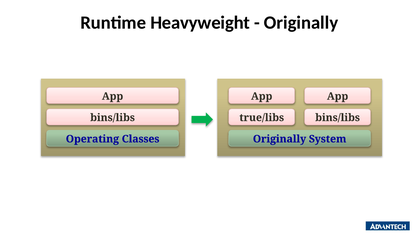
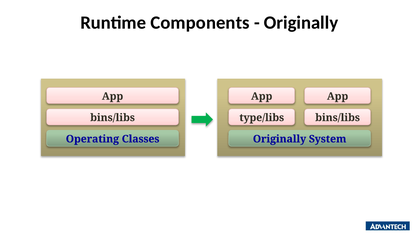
Heavyweight: Heavyweight -> Components (200, 23)
true/libs: true/libs -> type/libs (262, 117)
